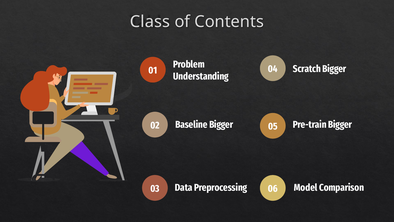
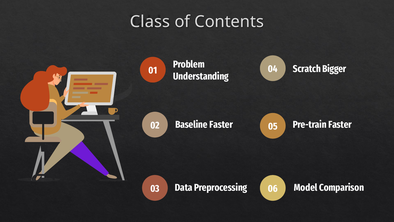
Baseline Bigger: Bigger -> Faster (221, 124)
Pre-train Bigger: Bigger -> Faster (340, 124)
